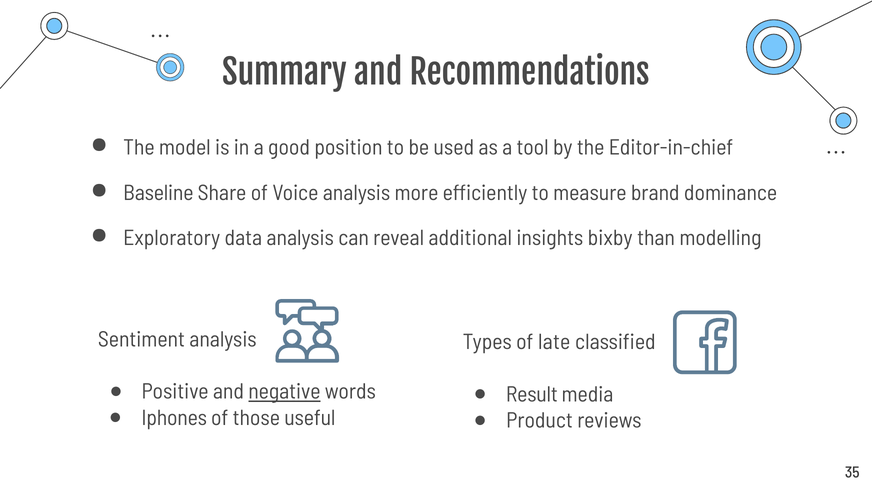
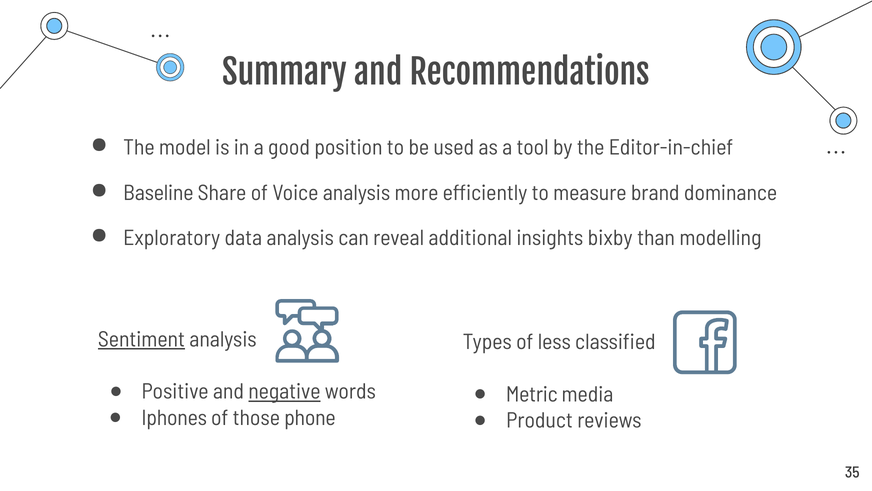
Sentiment underline: none -> present (141, 339)
late: late -> less (554, 342)
Result: Result -> Metric (532, 394)
useful: useful -> phone (310, 418)
